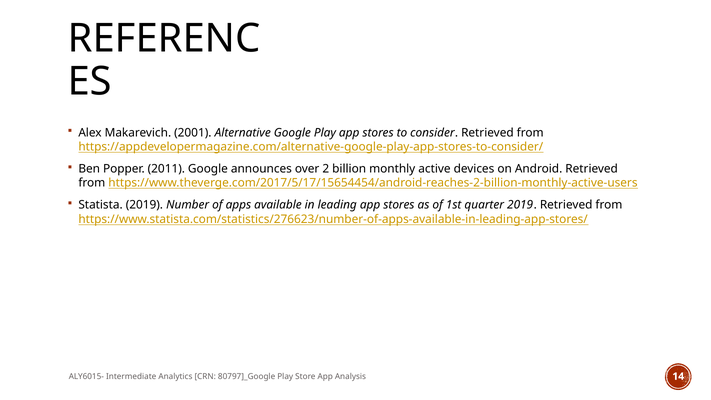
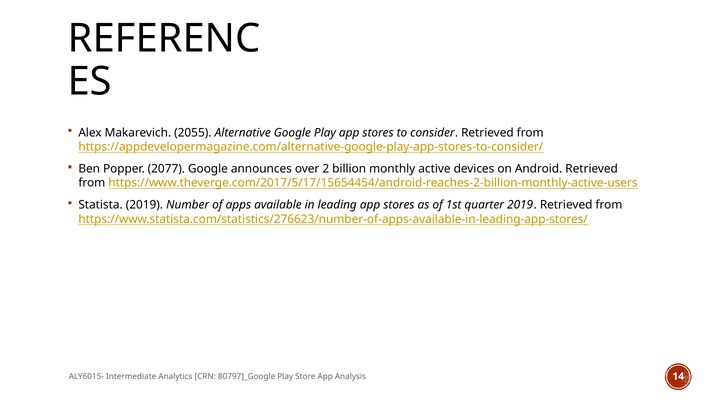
2001: 2001 -> 2055 (193, 133)
2011: 2011 -> 2077 (166, 169)
